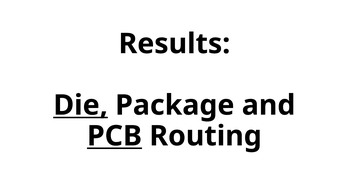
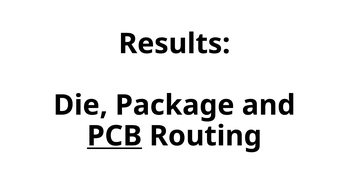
Die underline: present -> none (81, 105)
